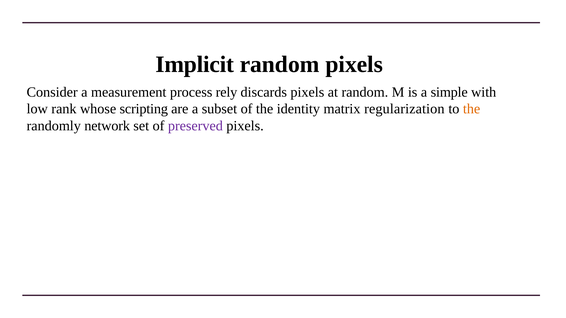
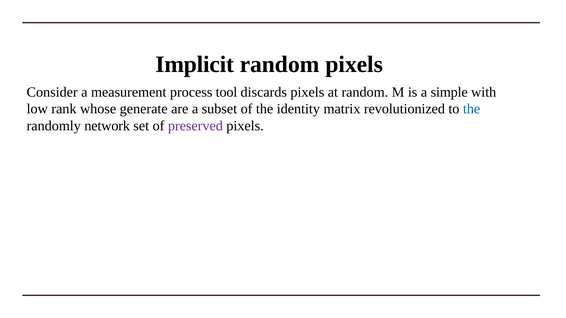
rely: rely -> tool (227, 92)
scripting: scripting -> generate (144, 109)
regularization: regularization -> revolutionized (404, 109)
the colour: orange -> blue (472, 109)
